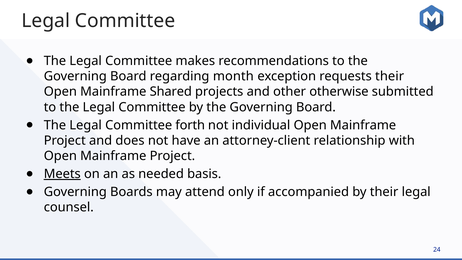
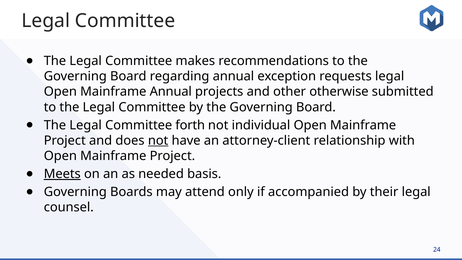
regarding month: month -> annual (233, 76)
requests their: their -> legal (390, 76)
Mainframe Shared: Shared -> Annual (171, 92)
not underline: none -> present (158, 140)
